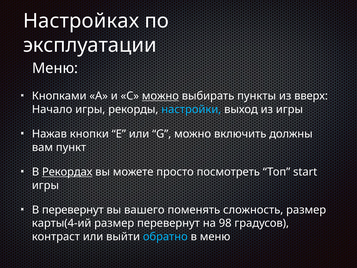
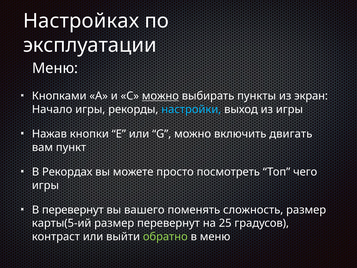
вверх: вверх -> экран (311, 96)
должны: должны -> двигать (291, 134)
Рекордах underline: present -> none (67, 172)
start: start -> чего (305, 172)
карты(4-ий: карты(4-ий -> карты(5-ий (62, 223)
98: 98 -> 25 (225, 223)
обратно colour: light blue -> light green (165, 236)
